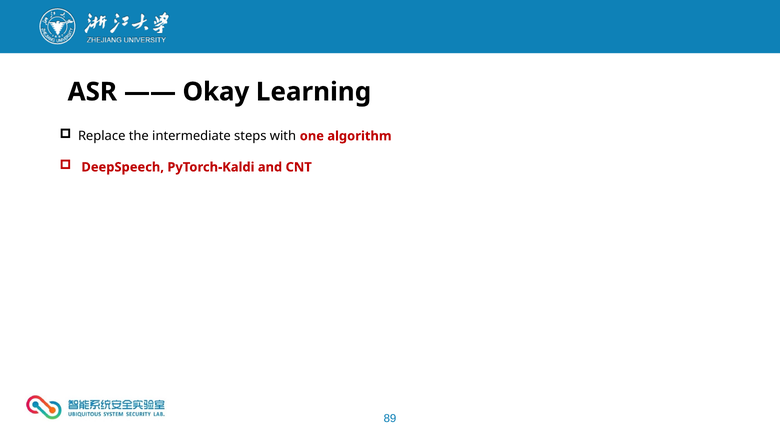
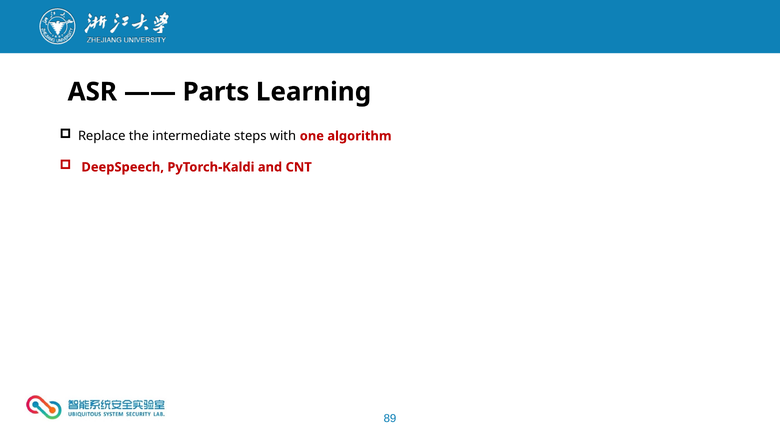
Okay: Okay -> Parts (216, 92)
